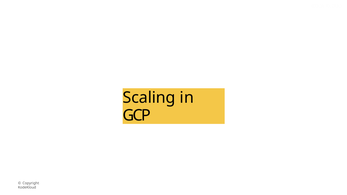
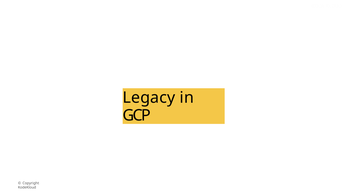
Scaling: Scaling -> Legacy (149, 98)
